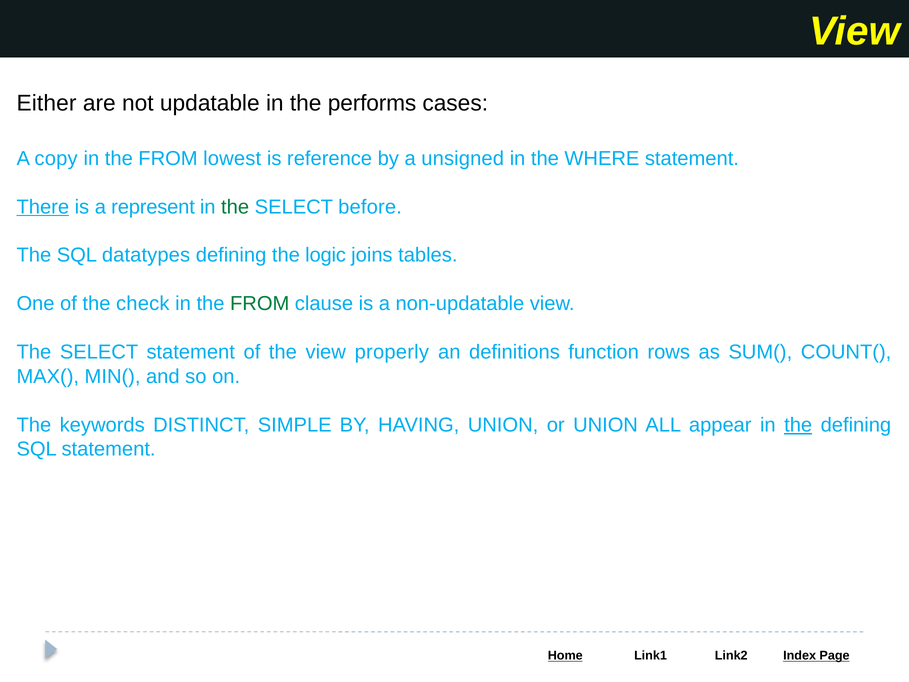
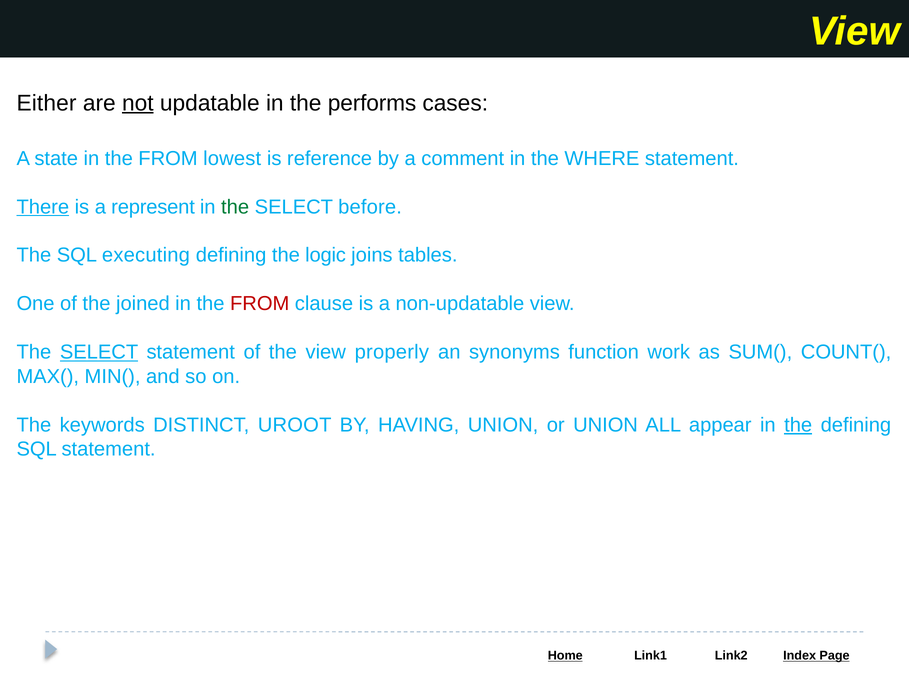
not underline: none -> present (138, 103)
copy: copy -> state (56, 158)
unsigned: unsigned -> comment (463, 158)
datatypes: datatypes -> executing (146, 255)
check: check -> joined (143, 304)
FROM colour: green -> red (260, 304)
SELECT underline: none -> present (99, 352)
definitions: definitions -> synonyms (514, 352)
rows: rows -> work (669, 352)
SIMPLE: SIMPLE -> UROOT (295, 425)
